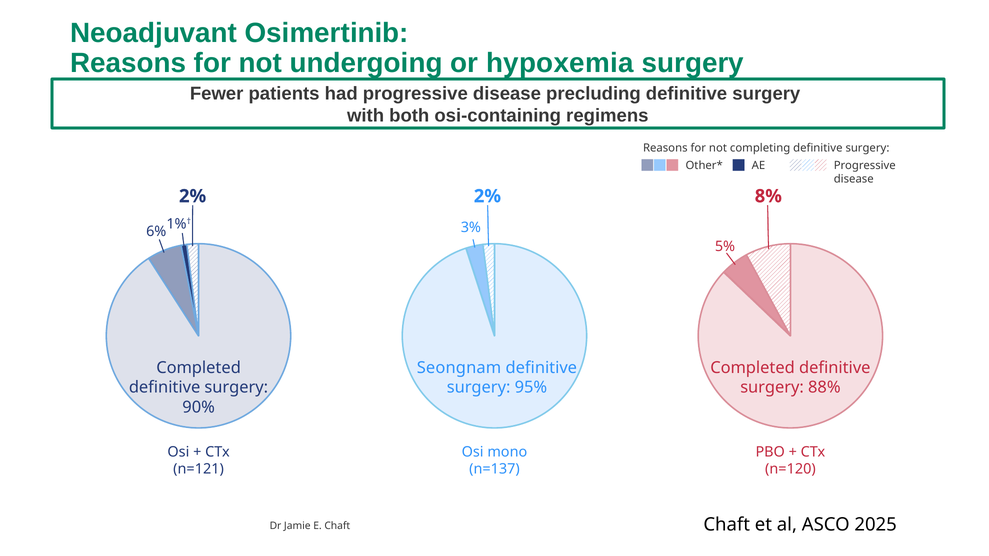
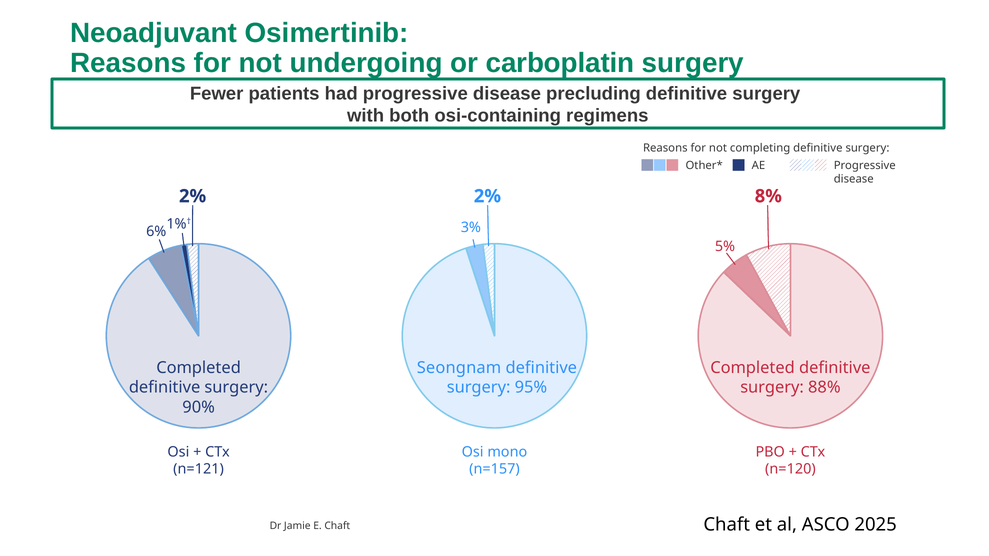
hypoxemia: hypoxemia -> carboplatin (560, 63)
n=137: n=137 -> n=157 (494, 469)
